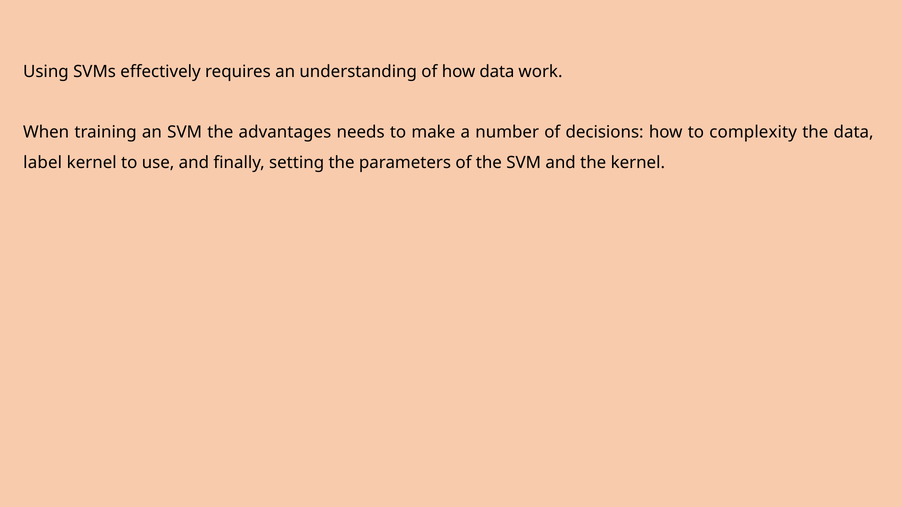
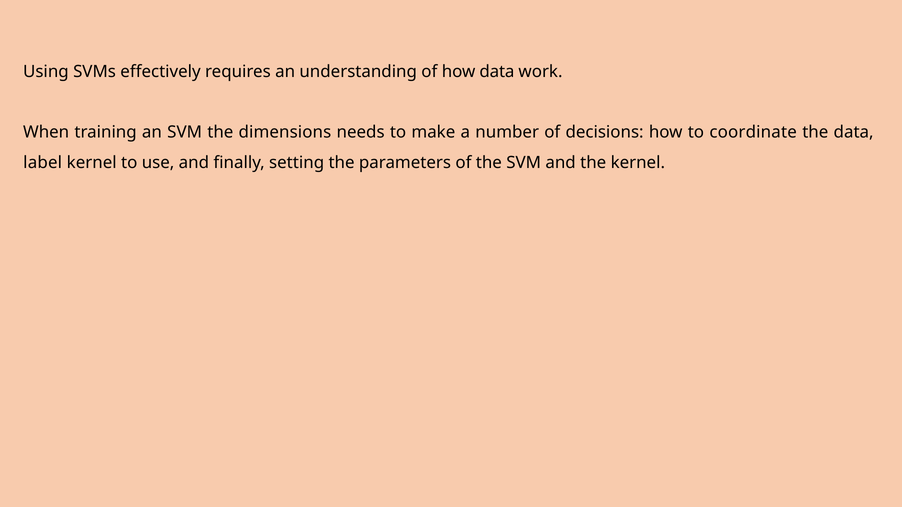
advantages: advantages -> dimensions (285, 132)
complexity: complexity -> coordinate (753, 132)
